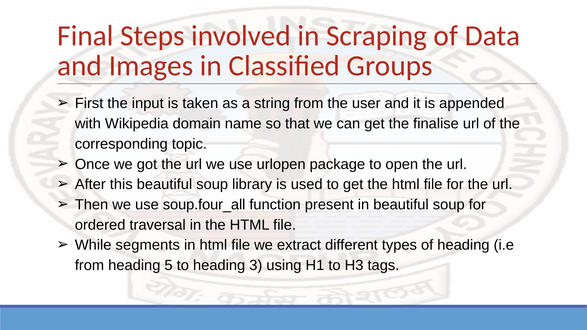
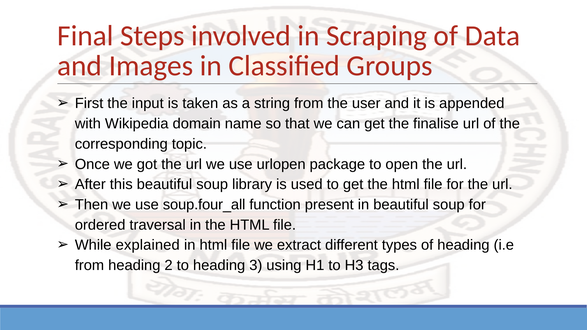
segments: segments -> explained (148, 245)
5: 5 -> 2 (169, 265)
